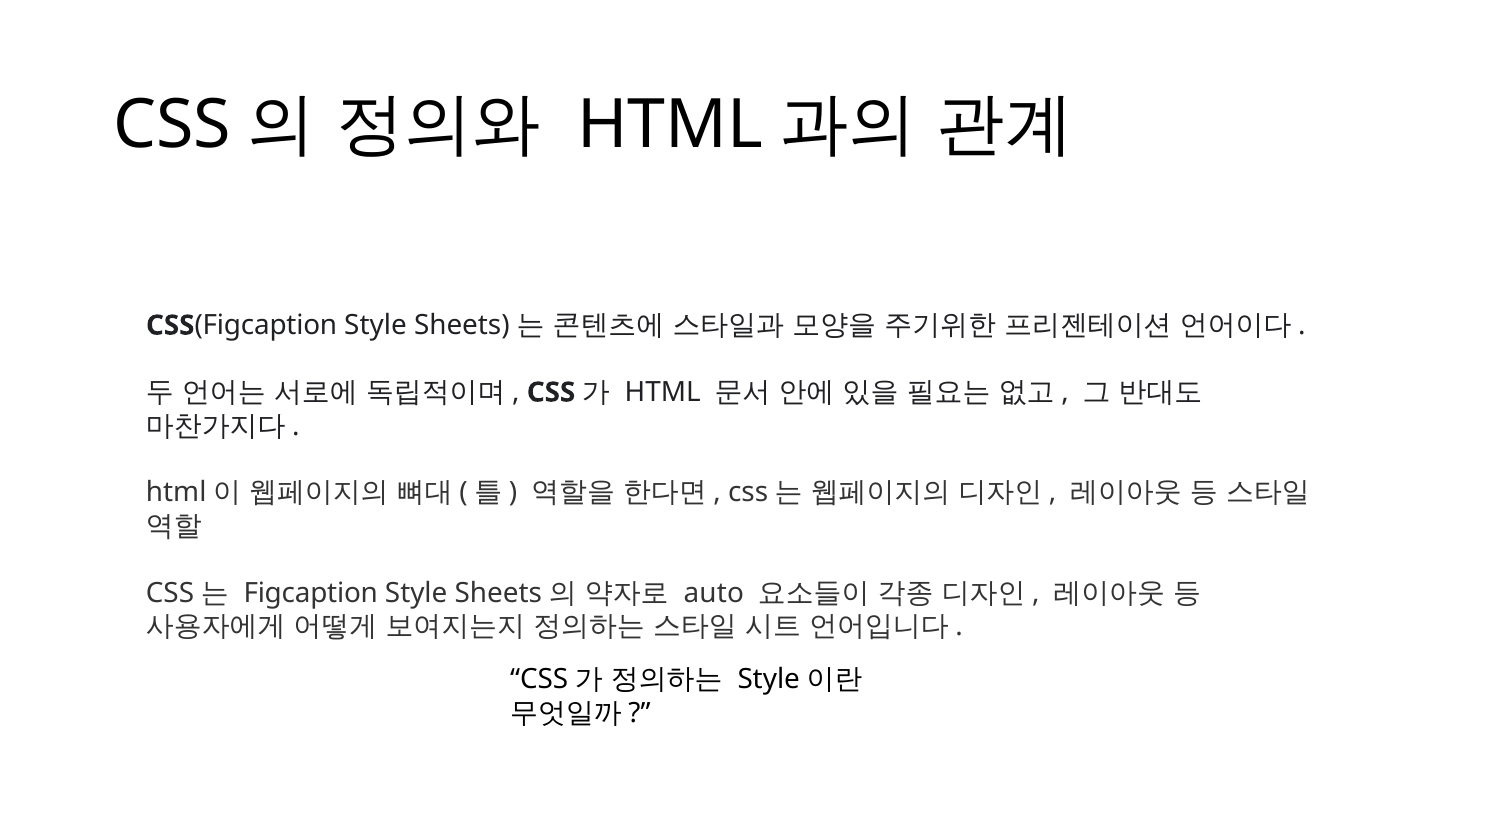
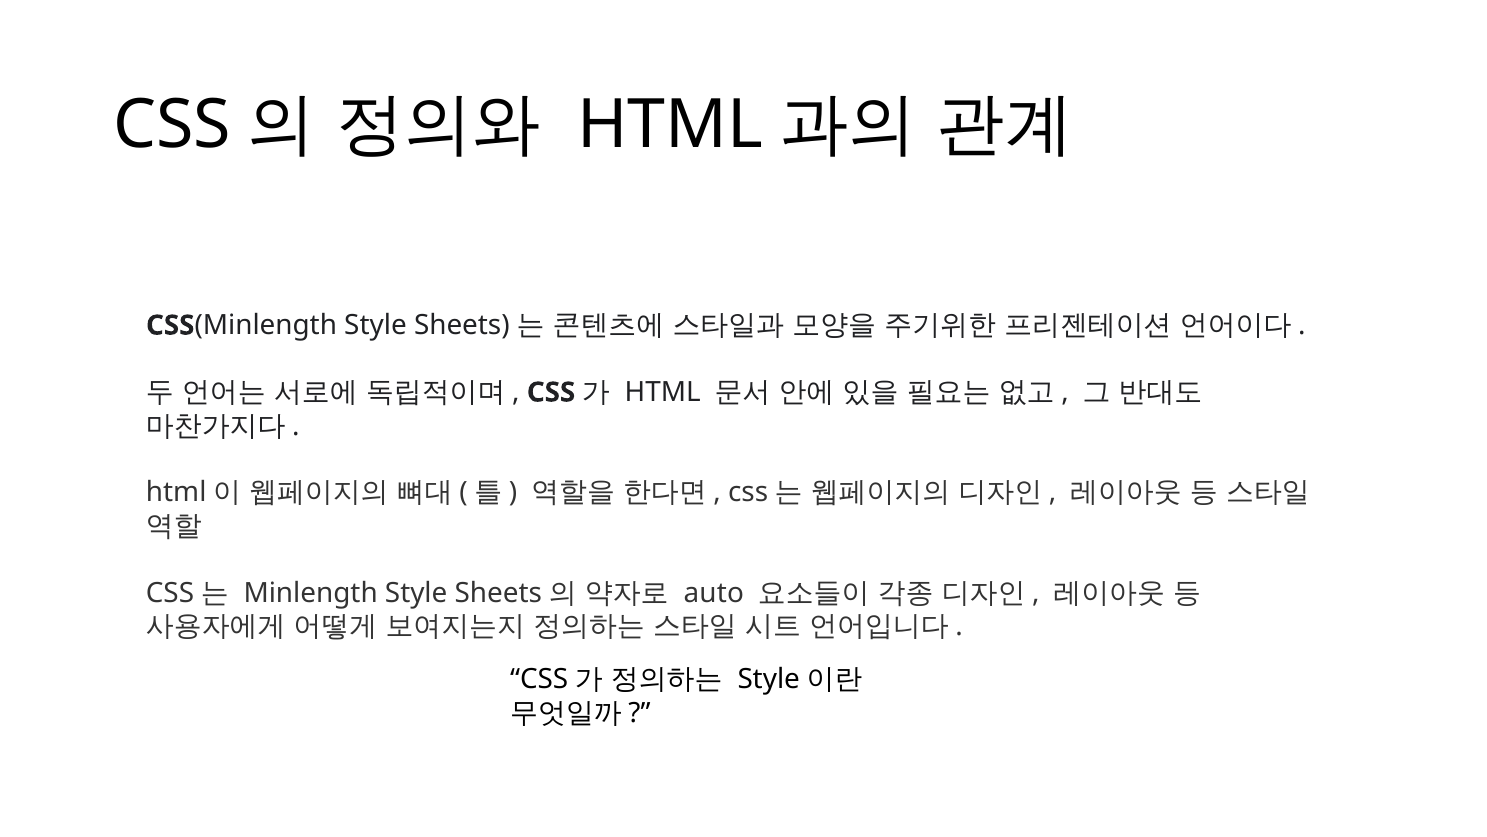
Figcaption: Figcaption -> Minlength (266, 325)
Figcaption: Figcaption -> Minlength (311, 593)
